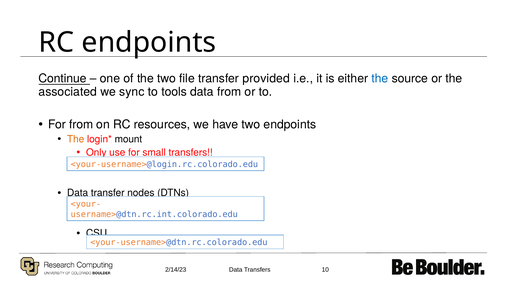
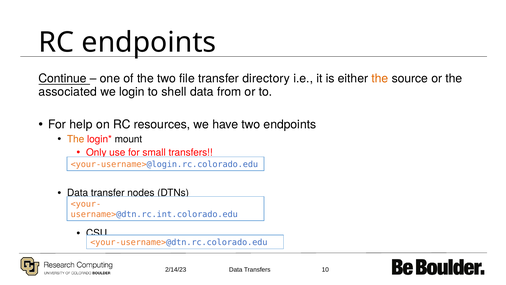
provided: provided -> directory (266, 79)
the colour: blue -> orange (380, 79)
sync: sync -> login (132, 92)
tools: tools -> shell (174, 92)
For from: from -> help (81, 124)
